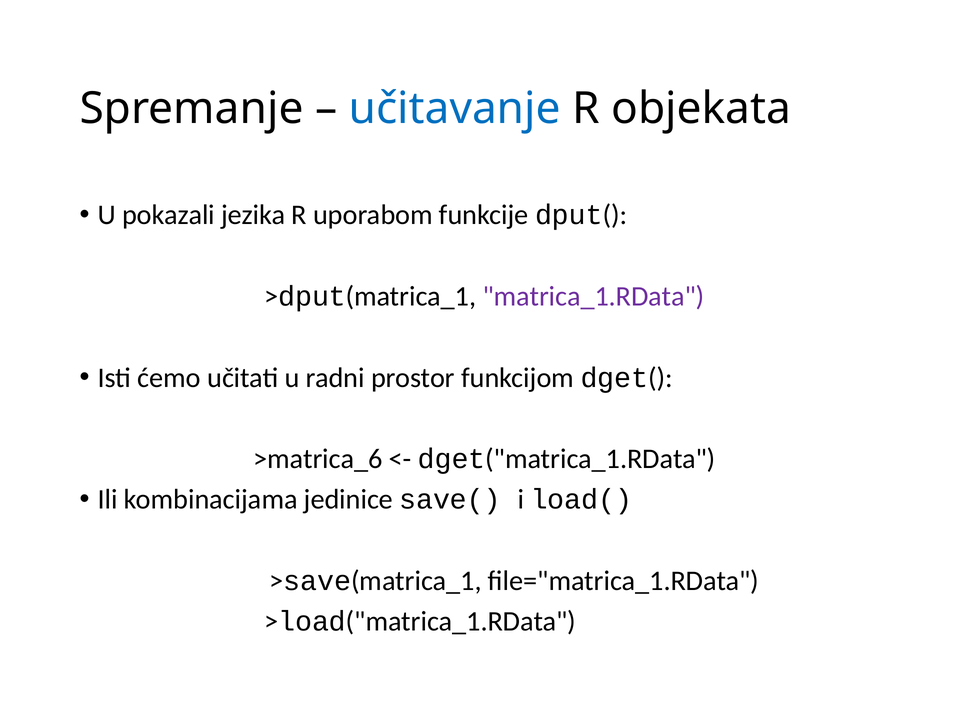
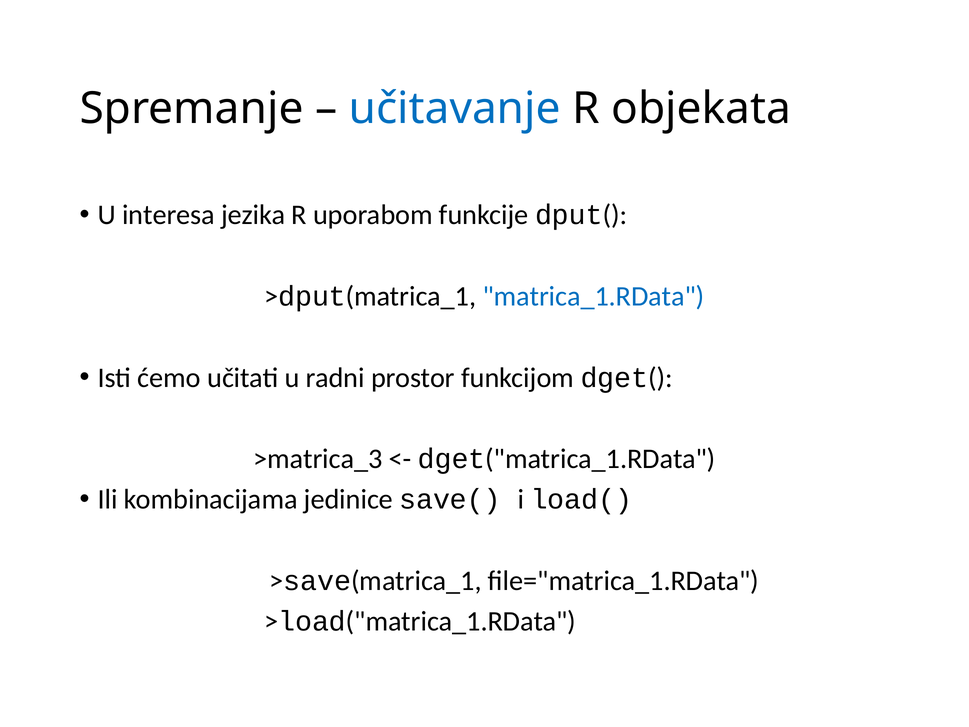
pokazali: pokazali -> interesa (168, 215)
matrica_1.RData colour: purple -> blue (594, 296)
>matrica_6: >matrica_6 -> >matrica_3 (318, 459)
